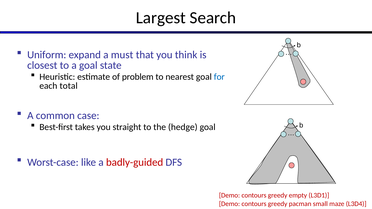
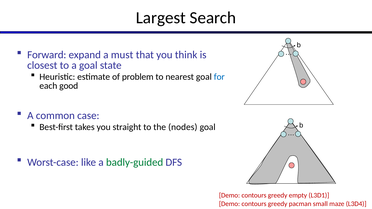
Uniform: Uniform -> Forward (47, 55)
total: total -> good (69, 86)
hedge: hedge -> nodes (183, 127)
badly-guided colour: red -> green (135, 162)
